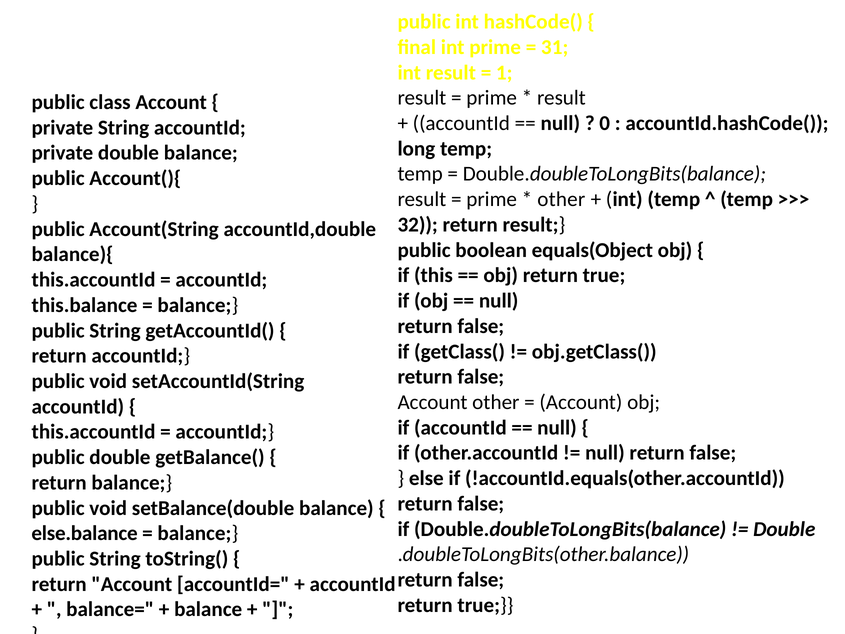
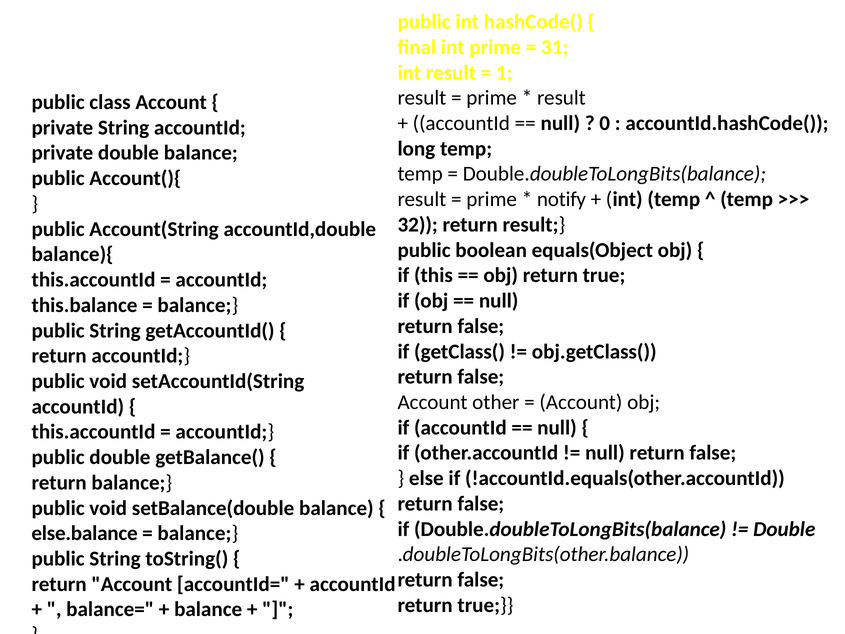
other: other -> notify (562, 199)
